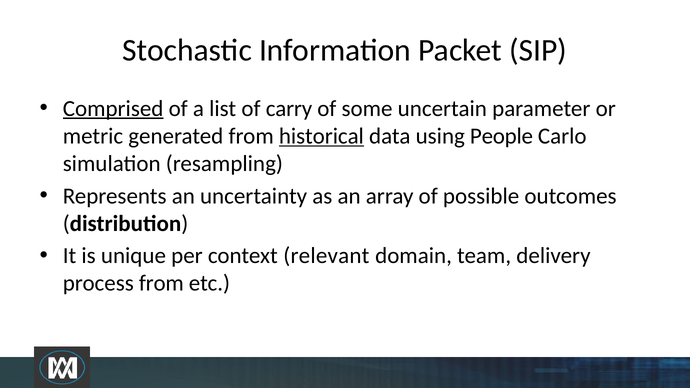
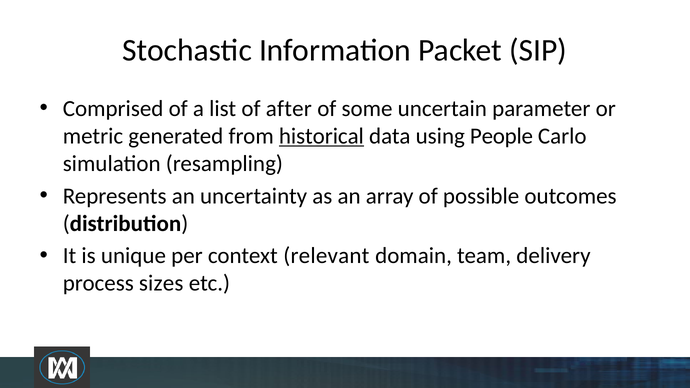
Comprised underline: present -> none (113, 109)
carry: carry -> after (289, 109)
process from: from -> sizes (161, 283)
